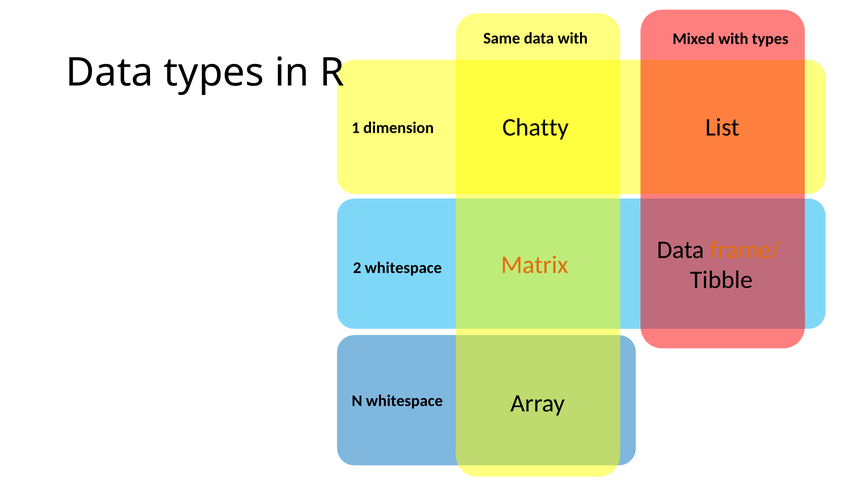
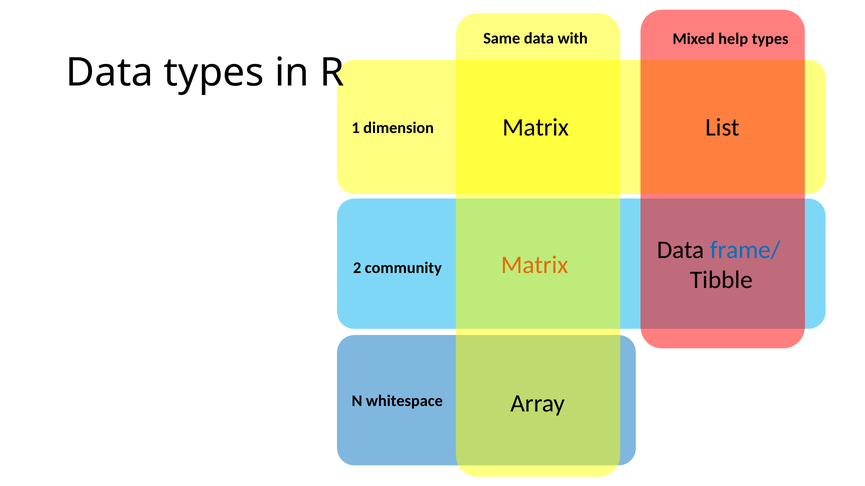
Mixed with: with -> help (733, 39)
Chatty: Chatty -> Matrix (536, 128)
frame/ colour: orange -> blue (745, 250)
2 whitespace: whitespace -> community (403, 268)
